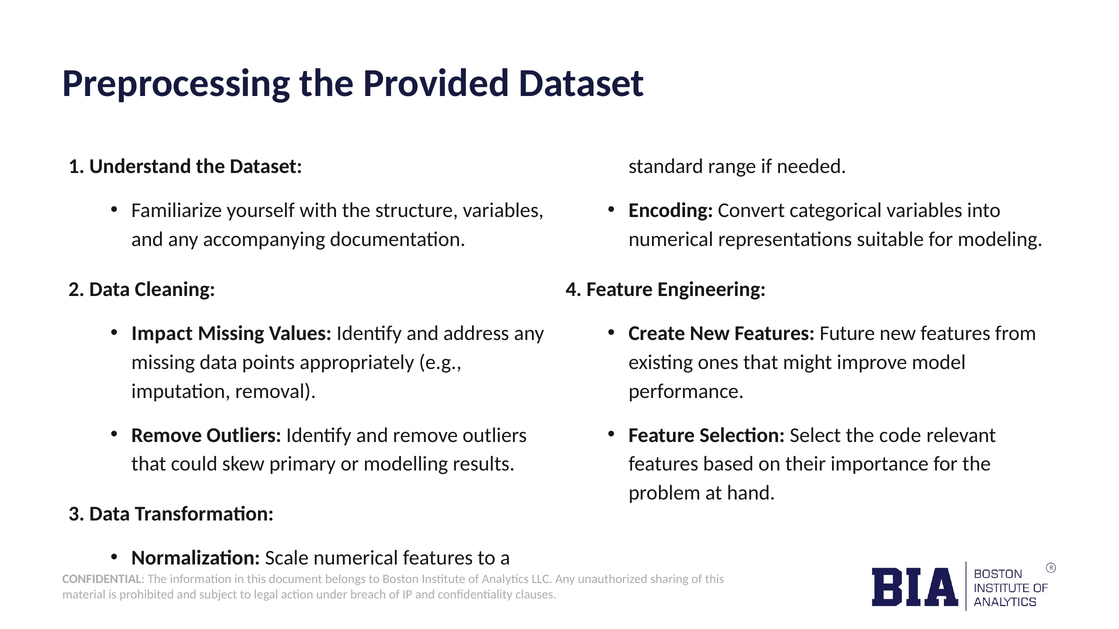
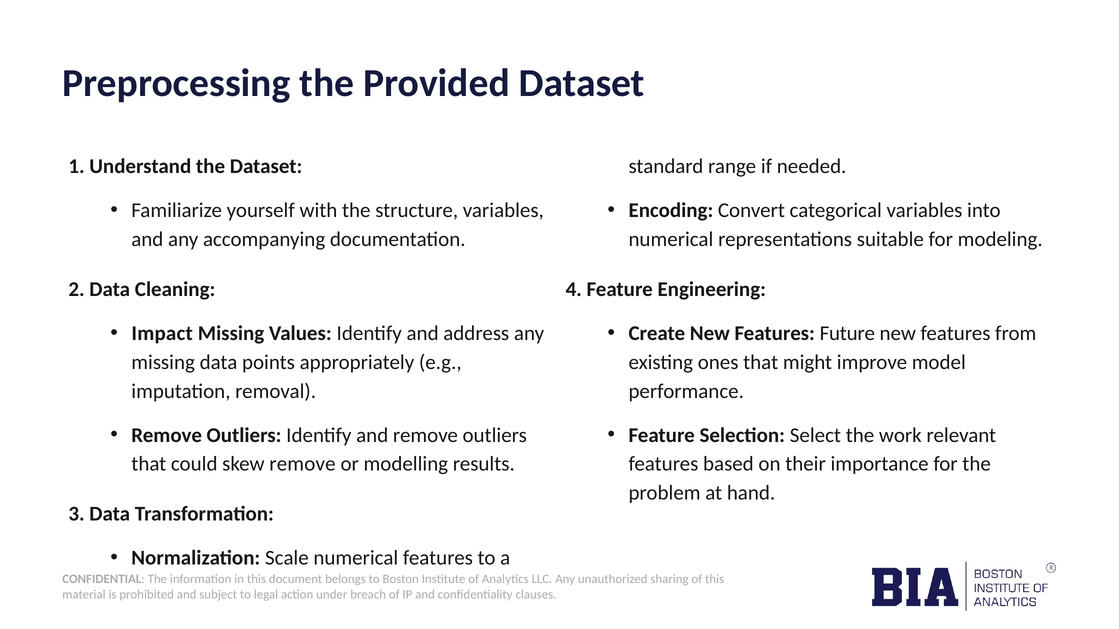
code: code -> work (900, 435)
skew primary: primary -> remove (302, 464)
